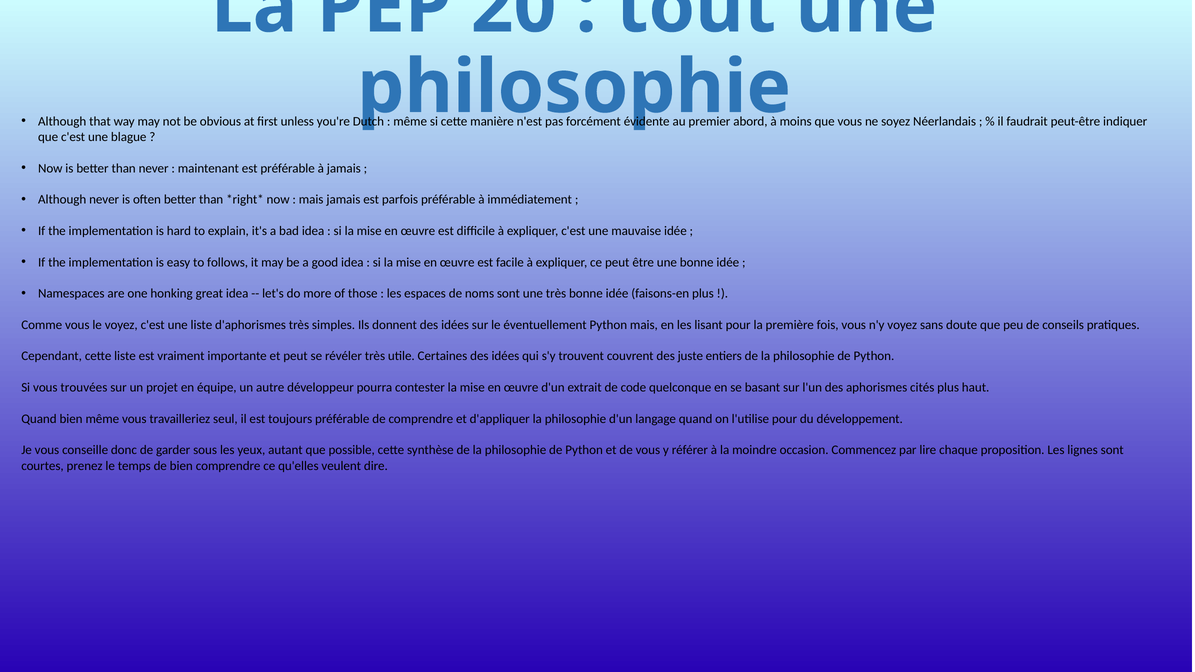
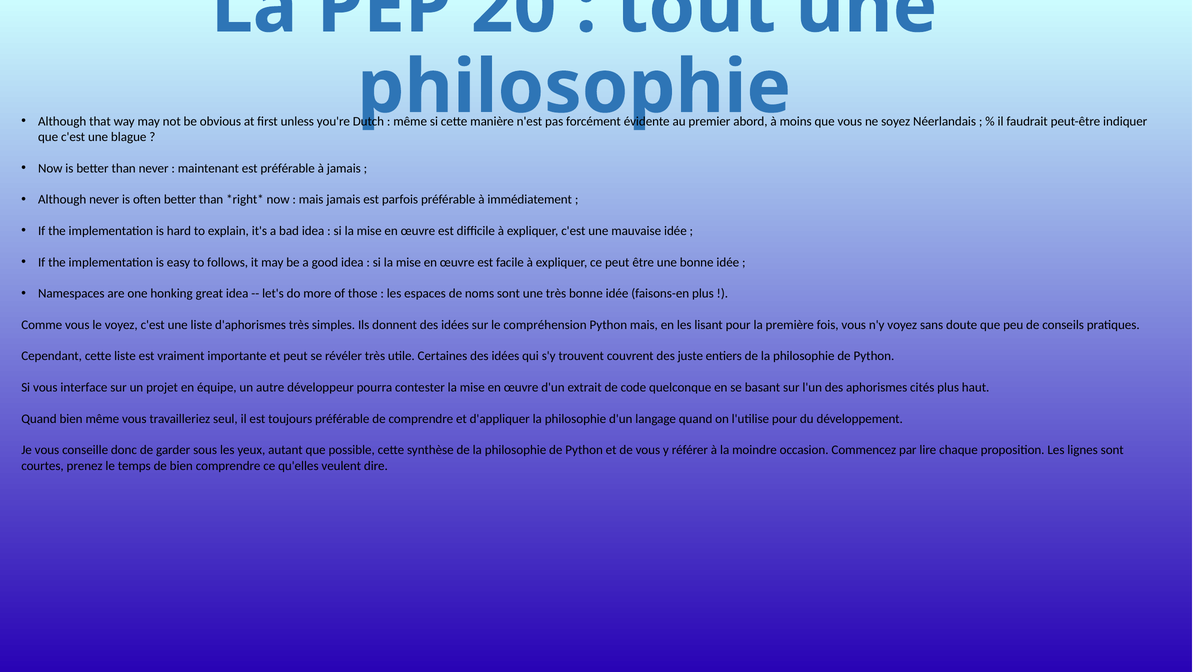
éventuellement: éventuellement -> compréhension (545, 325)
trouvées: trouvées -> interface (84, 388)
